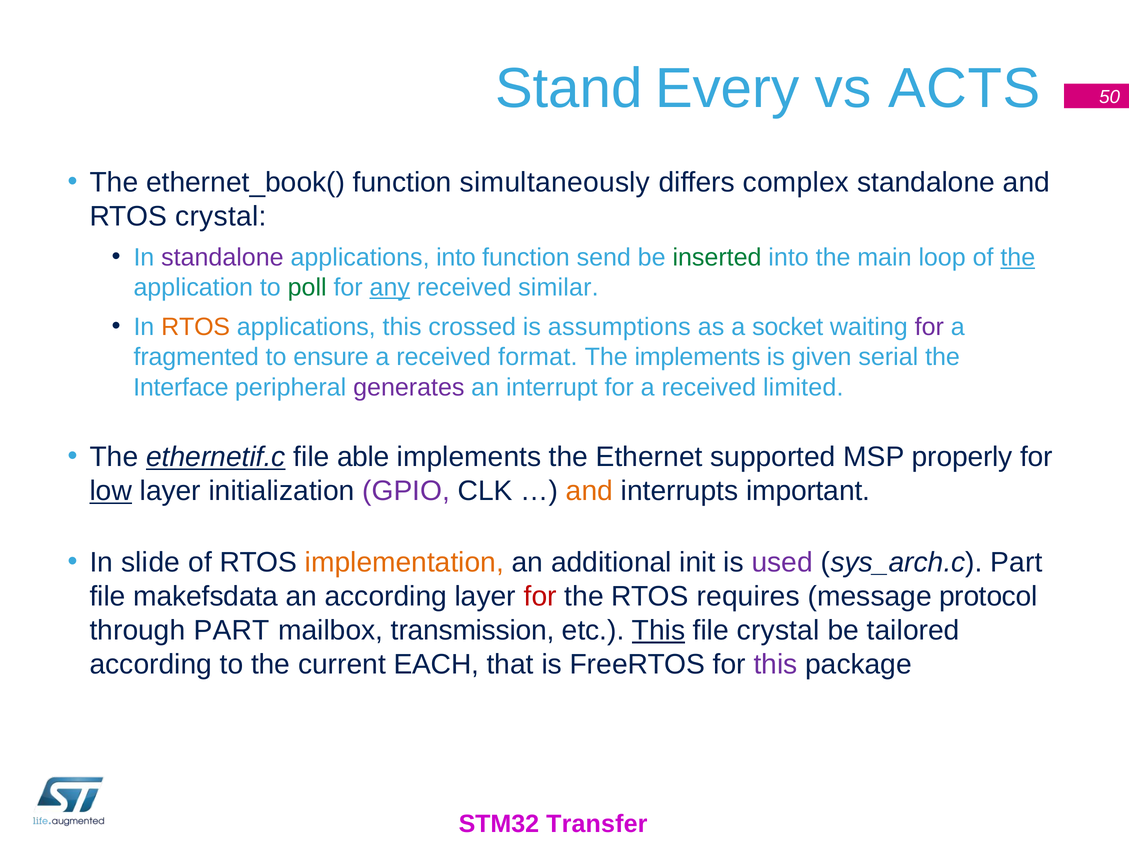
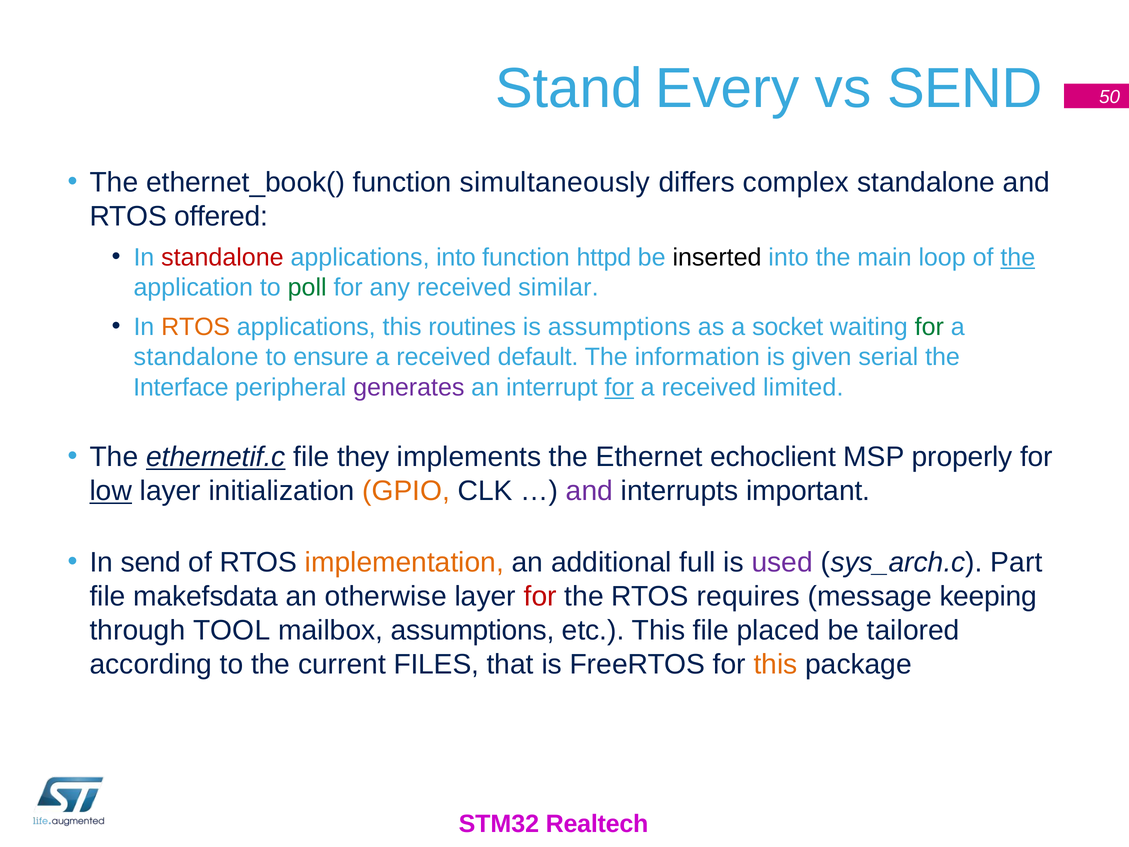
vs ACTS: ACTS -> SEND (965, 89)
RTOS crystal: crystal -> offered (221, 216)
standalone colour: purple -> red (222, 257)
send: send -> httpd (604, 257)
inserted colour: green -> black (717, 257)
any underline: present -> none (390, 287)
crossed: crossed -> routines (472, 327)
for colour: purple -> green (929, 327)
fragmented: fragmented -> standalone (196, 357)
format: format -> default (538, 357)
The implements: implements -> information (697, 357)
for underline: none -> present (619, 387)
able: able -> they (363, 457)
supported: supported -> echoclient (773, 457)
GPIO colour: purple -> orange (406, 491)
and colour: orange -> purple (589, 491)
In slide: slide -> send (151, 562)
init: init -> full (698, 562)
an according: according -> otherwise (386, 596)
protocol: protocol -> keeping (988, 596)
through PART: PART -> TOOL (232, 630)
mailbox transmission: transmission -> assumptions (473, 630)
This underline: present -> none (658, 630)
file crystal: crystal -> placed (778, 630)
EACH: EACH -> FILES (436, 664)
this colour: purple -> orange (775, 664)
Transfer: Transfer -> Realtech (597, 824)
